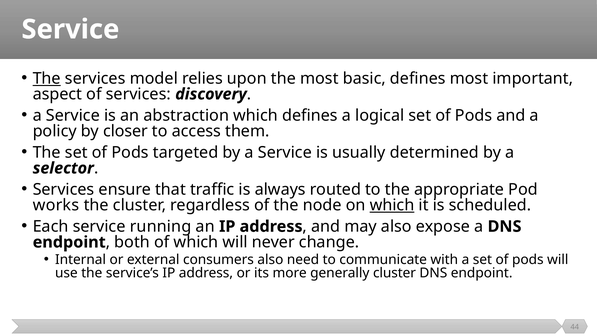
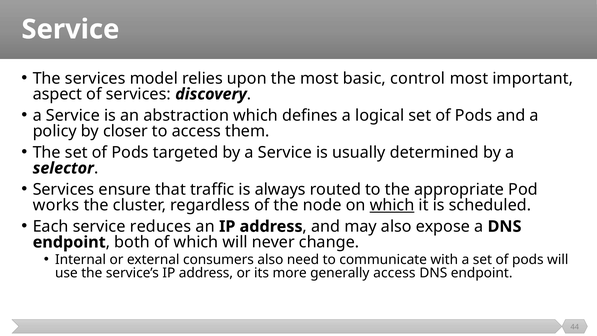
The underline: present -> none (47, 78)
basic defines: defines -> control (418, 78)
running: running -> reduces (161, 226)
generally cluster: cluster -> access (394, 273)
